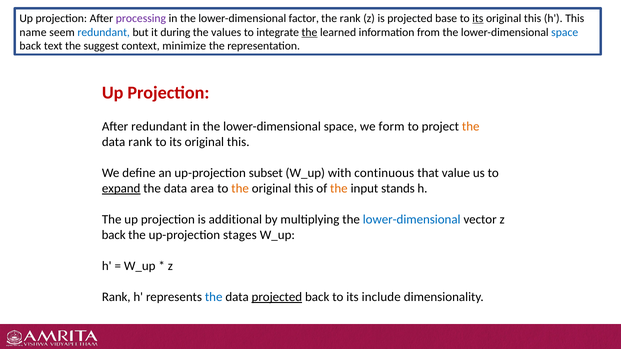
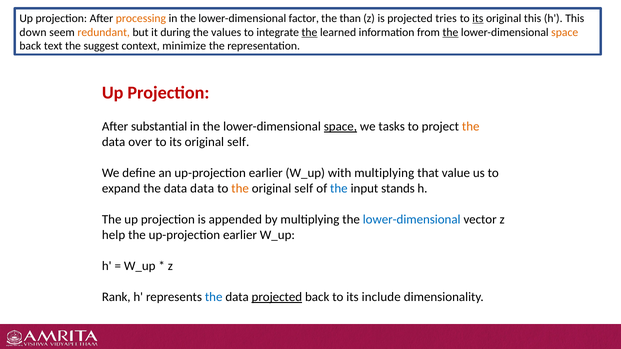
processing colour: purple -> orange (141, 18)
the rank: rank -> than (350, 18)
base: base -> tries (446, 18)
name: name -> down (33, 32)
redundant colour: blue -> orange (104, 32)
the underline: none -> present (450, 32)
space colour: blue -> orange (565, 32)
After redundant: redundant -> substantial (159, 126)
space underline: none -> present (340, 126)
form: form -> tasks (392, 126)
data rank: rank -> over (140, 142)
this: this -> self (238, 142)
an up-projection subset: subset -> earlier (266, 173)
with continuous: continuous -> multiplying (384, 173)
expand underline: present -> none (121, 189)
data area: area -> data (202, 189)
this: this -> self (304, 189)
the colour: orange -> blue (339, 189)
additional: additional -> appended (235, 220)
back: back -> help (114, 235)
the up-projection stages: stages -> earlier (240, 235)
